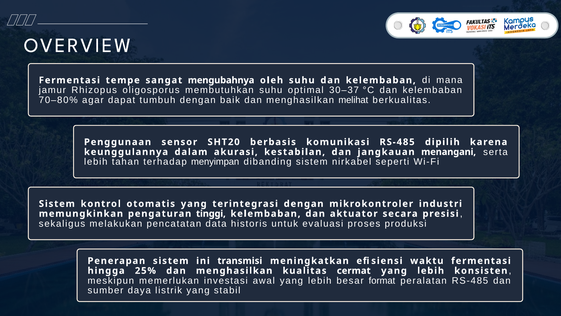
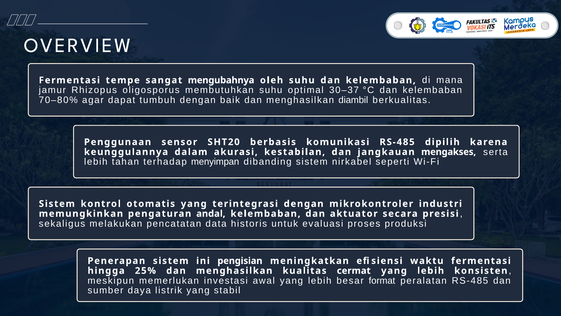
melihat: melihat -> diambil (353, 100)
menangani: menangani -> mengakses (449, 152)
tinggi: tinggi -> andal (211, 213)
transmisi: transmisi -> pengisian (240, 260)
